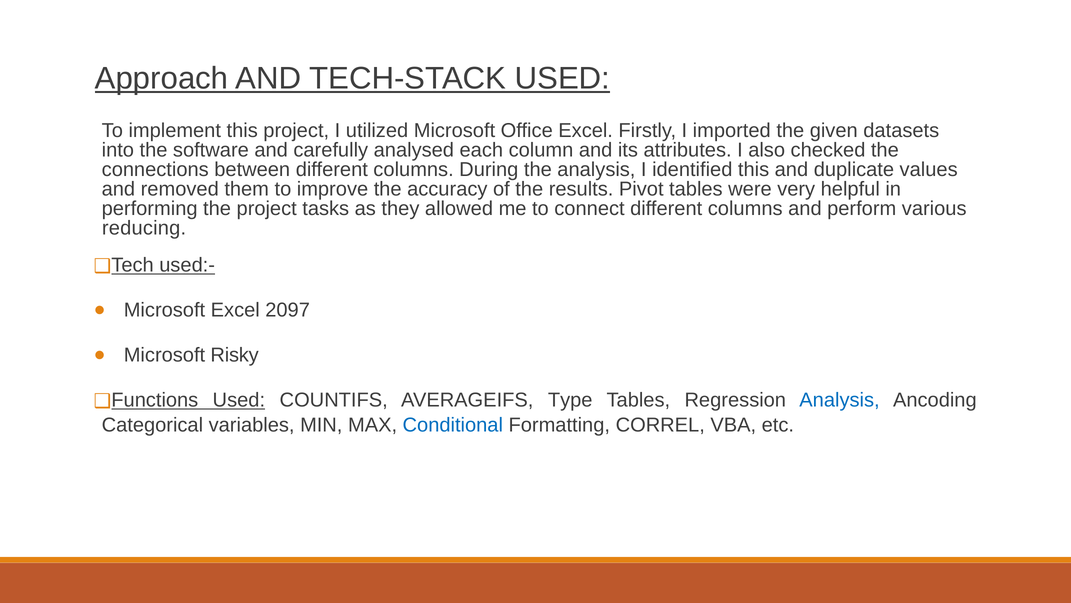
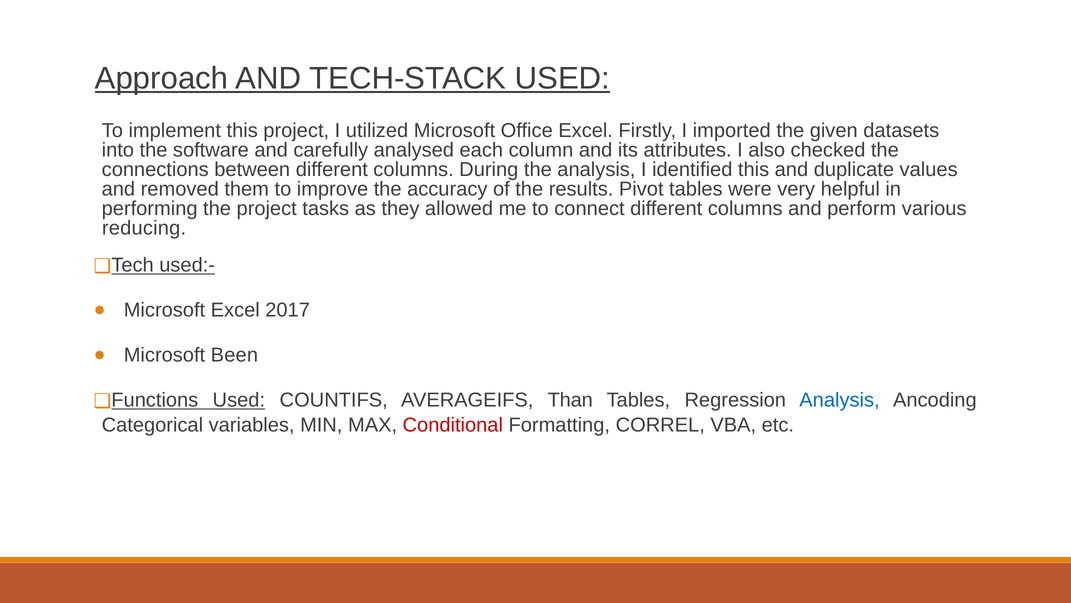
2097: 2097 -> 2017 (288, 310)
Risky: Risky -> Been (234, 355)
Type: Type -> Than (570, 400)
Conditional colour: blue -> red (453, 425)
